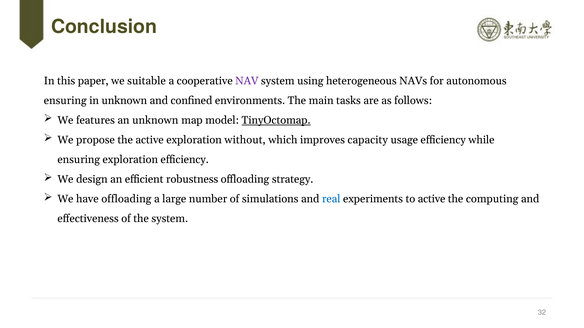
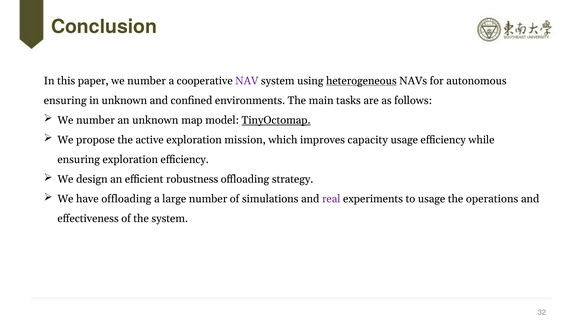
paper we suitable: suitable -> number (147, 81)
heterogeneous underline: none -> present (361, 81)
features: features -> number (95, 120)
without: without -> mission (245, 140)
real colour: blue -> purple (331, 199)
to active: active -> usage (432, 199)
computing: computing -> operations (492, 199)
